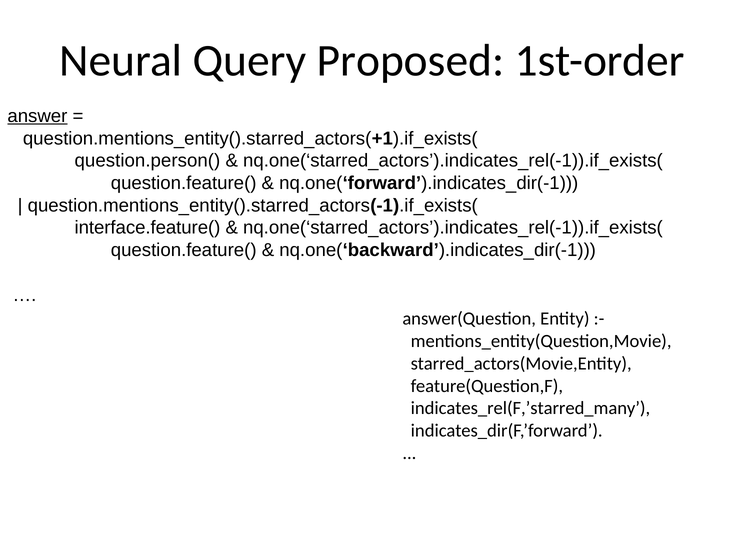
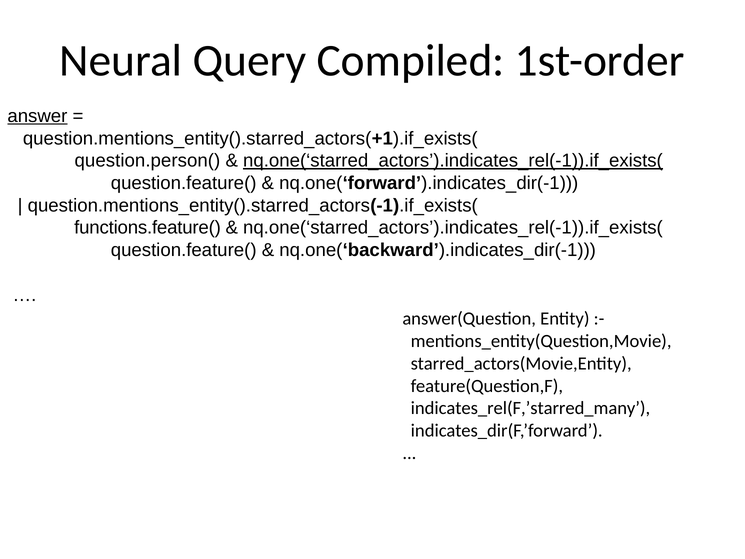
Proposed: Proposed -> Compiled (411, 61)
nq.one(‘starred_actors’).indicates_rel(-1)).if_exists( underline: none -> present (453, 161)
interface.feature(: interface.feature( -> functions.feature( (148, 228)
